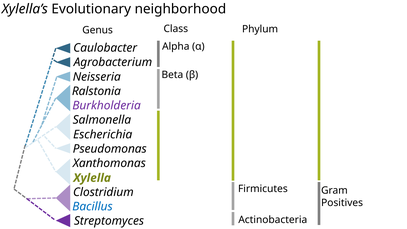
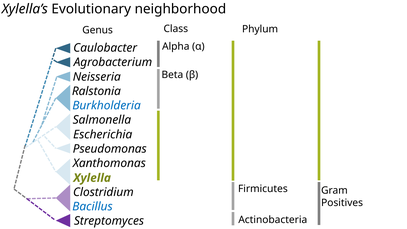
Burkholderia colour: purple -> blue (107, 106)
